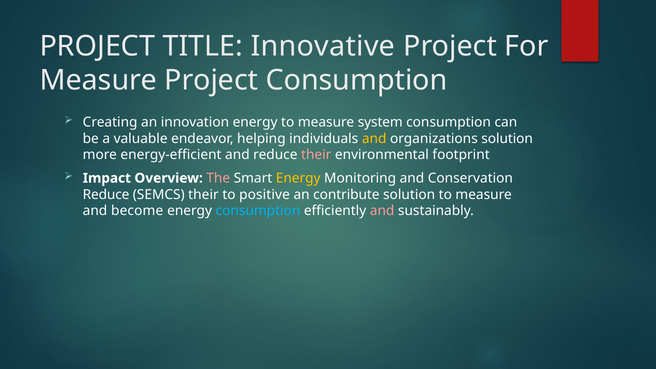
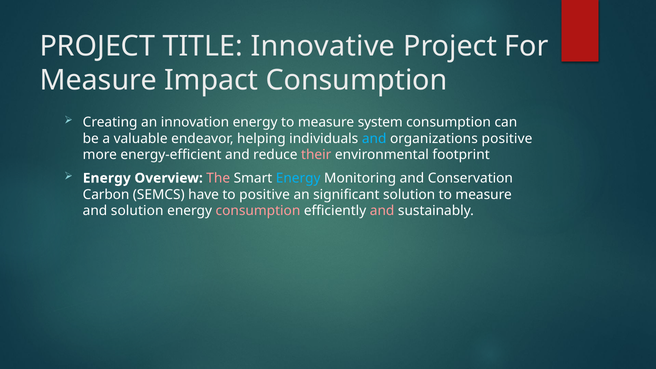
Measure Project: Project -> Impact (211, 80)
and colour: yellow -> light blue (374, 138)
organizations solution: solution -> positive (507, 138)
Impact: Impact -> Energy (107, 178)
Energy colour: yellow -> light blue (298, 178)
Reduce: Reduce -> Carbon (106, 195)
SEMCS their: their -> have (204, 195)
contribute: contribute -> significant (346, 195)
and become: become -> solution (137, 211)
consumption colour: light blue -> pink (258, 211)
